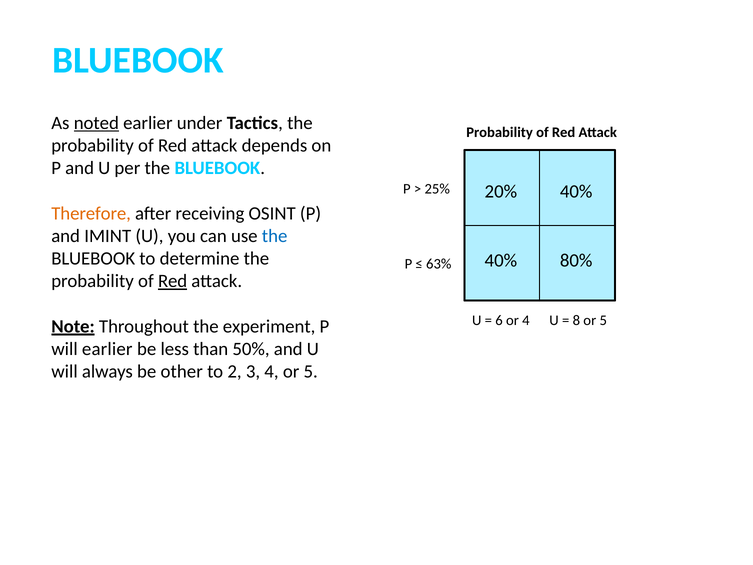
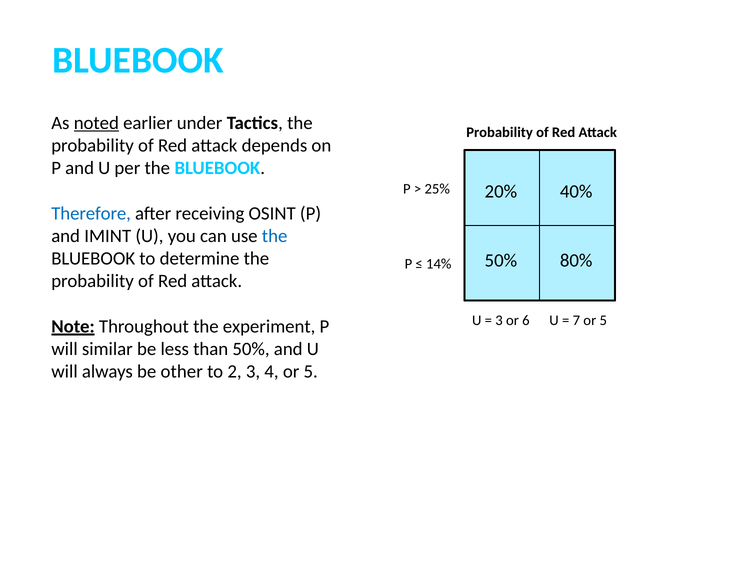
Therefore colour: orange -> blue (91, 213)
40%: 40% -> 50% (501, 260)
63%: 63% -> 14% (439, 264)
Red underline: present -> none (173, 281)
6: 6 -> 3 (499, 320)
or 4: 4 -> 6 (526, 320)
8: 8 -> 7 (576, 320)
will earlier: earlier -> similar (107, 349)
